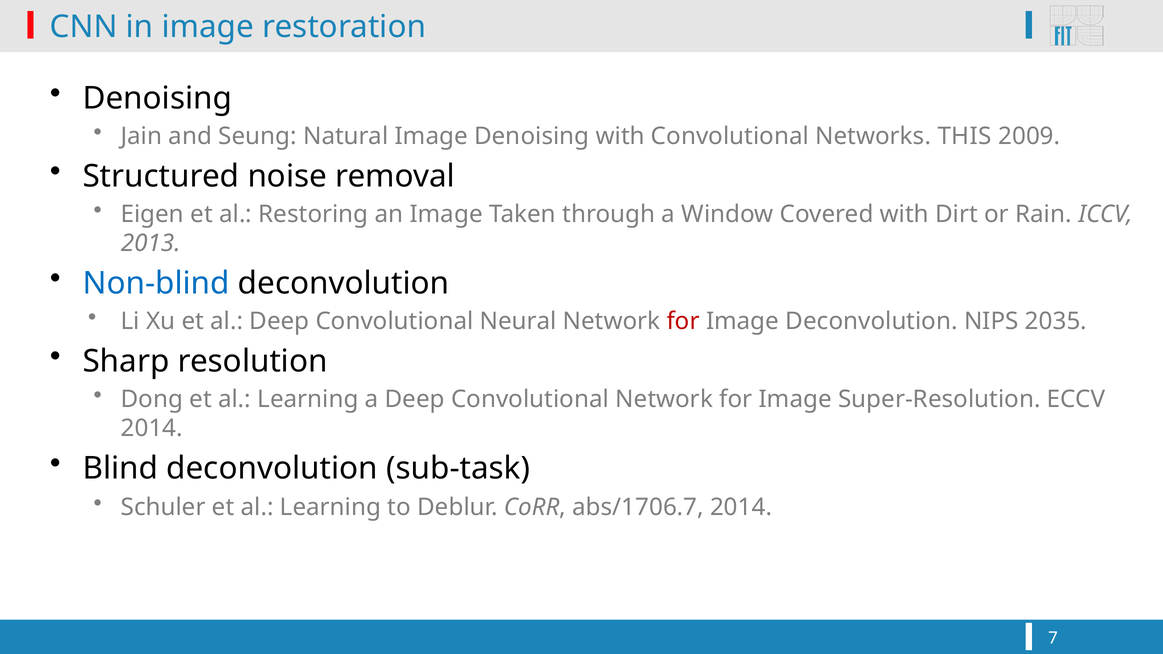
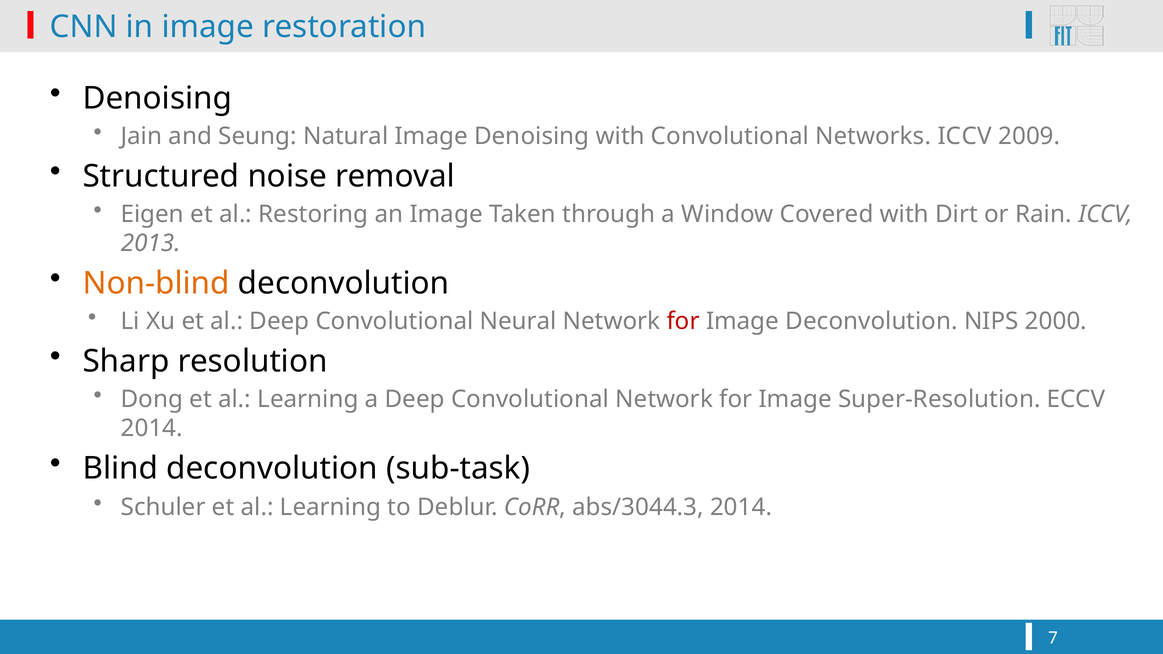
Networks THIS: THIS -> ICCV (965, 136)
Non-blind colour: blue -> orange (156, 283)
2035: 2035 -> 2000 (1056, 321)
abs/1706.7: abs/1706.7 -> abs/3044.3 (638, 507)
